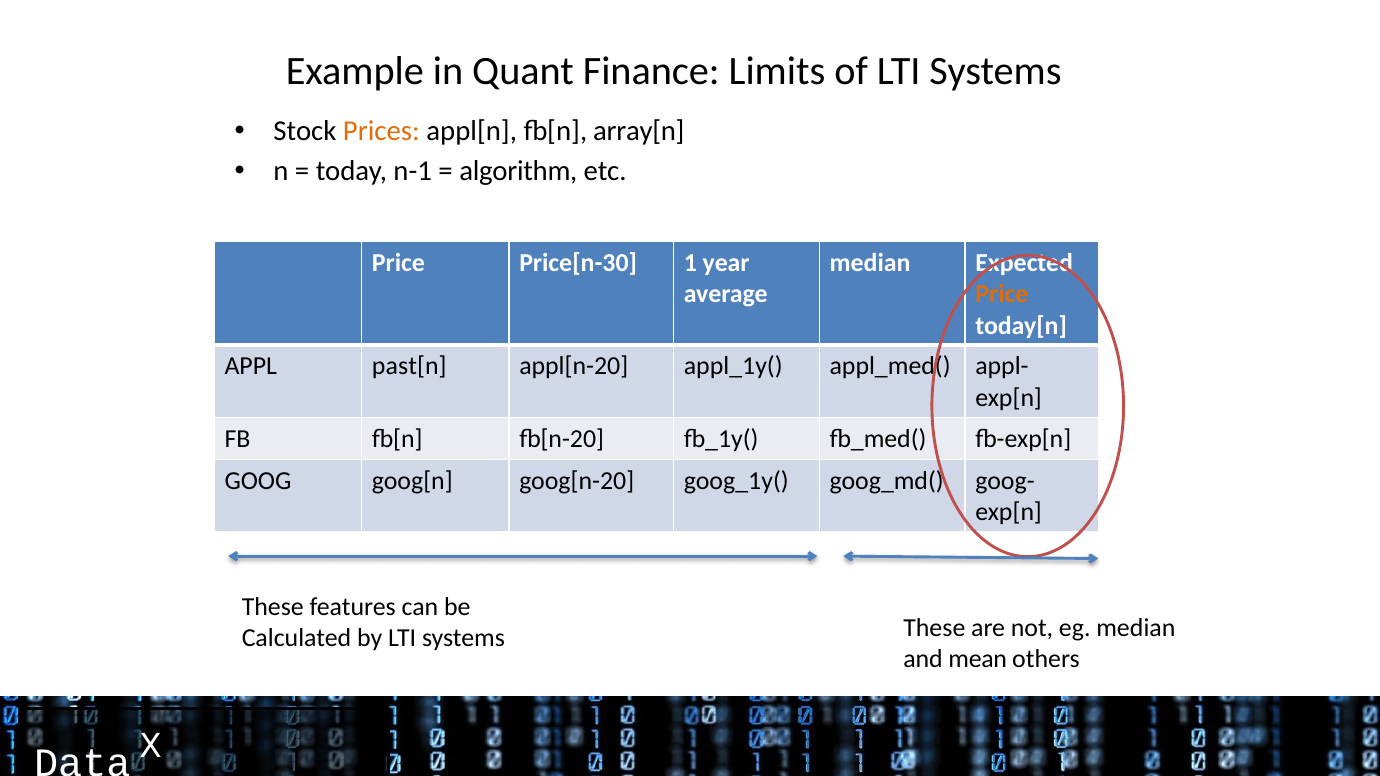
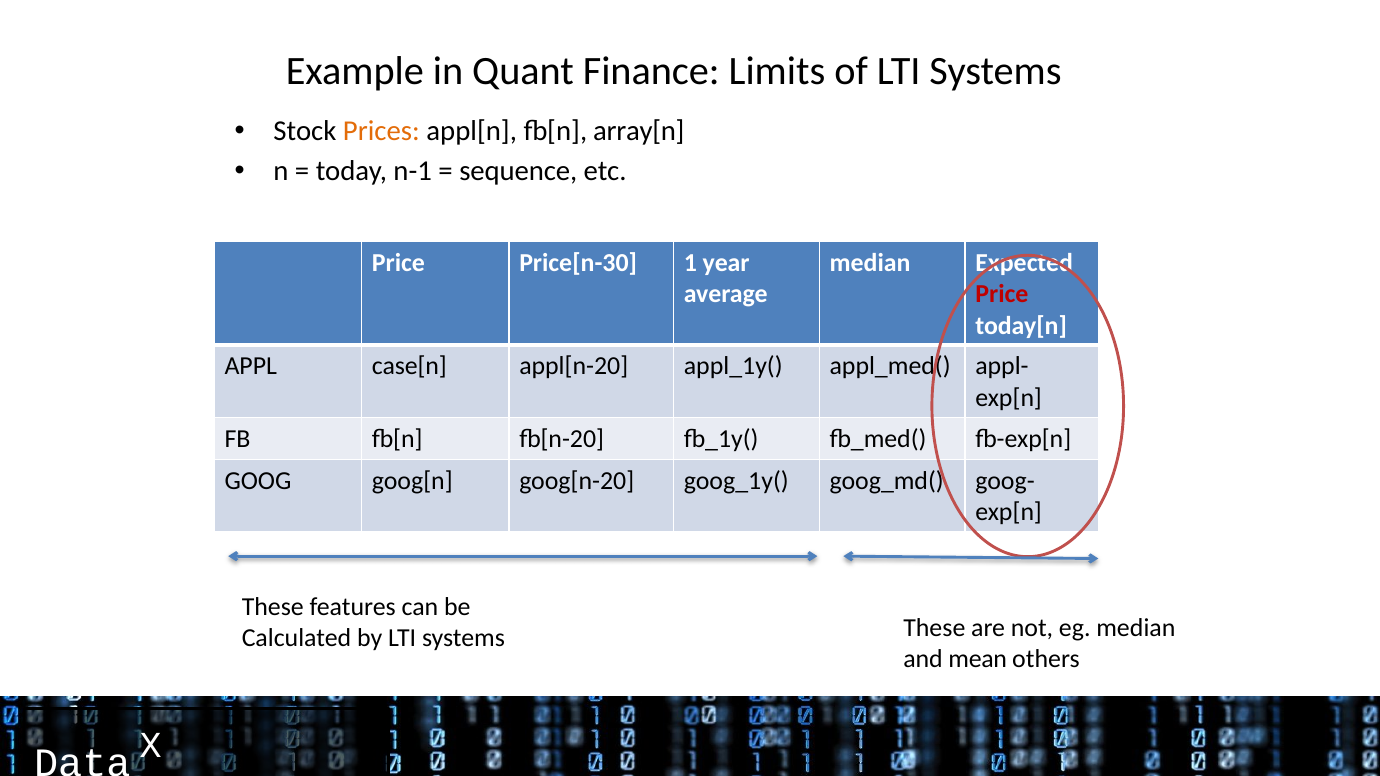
algorithm: algorithm -> sequence (518, 171)
Price colour: orange -> red (1002, 294)
past[n: past[n -> case[n (409, 366)
